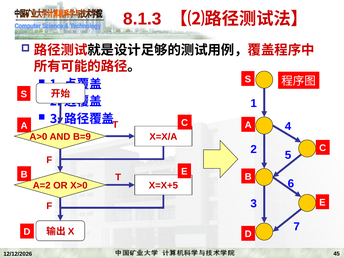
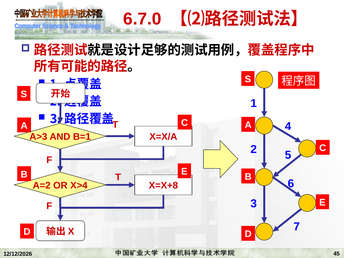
8.1.3: 8.1.3 -> 6.7.0 (142, 19)
A>0: A>0 -> A>3 (38, 137)
B=9: B=9 -> B=1 (82, 137)
X>0: X>0 -> X>4 (79, 186)
X=X+5: X=X+5 -> X=X+8 (163, 186)
